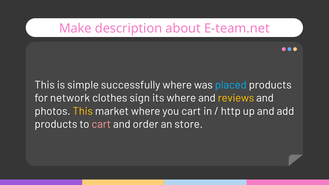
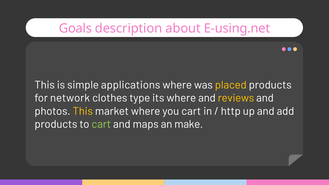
Make: Make -> Goals (75, 29)
E-team.net: E-team.net -> E-using.net (237, 29)
successfully: successfully -> applications (131, 85)
placed colour: light blue -> yellow (231, 85)
sign: sign -> type (140, 98)
cart colour: pink -> light green (101, 124)
order: order -> maps (146, 124)
store: store -> make (189, 124)
